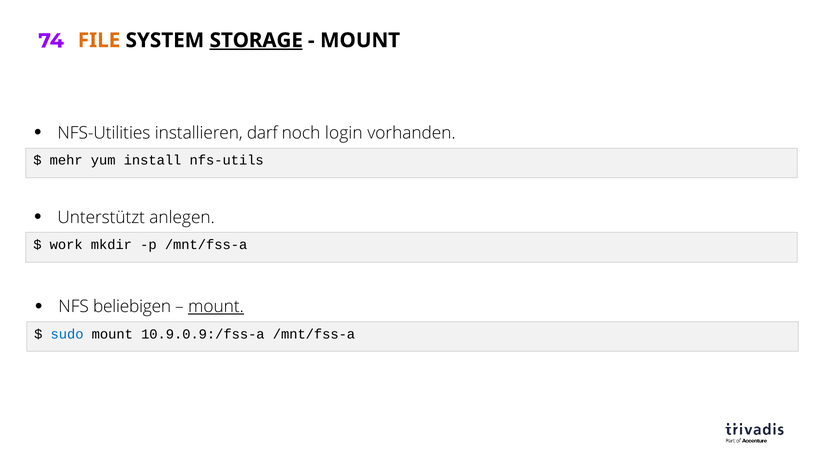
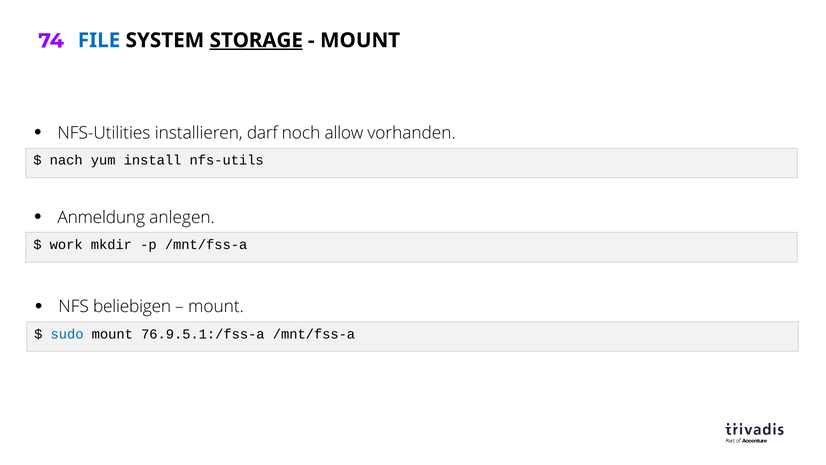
FILE colour: orange -> blue (99, 40)
login: login -> allow (344, 133)
mehr: mehr -> nach (66, 160)
Unterstützt: Unterstützt -> Anmeldung (101, 217)
mount underline: present -> none (216, 306)
10.9.0.9:/fss-a: 10.9.0.9:/fss-a -> 76.9.5.1:/fss-a (203, 334)
